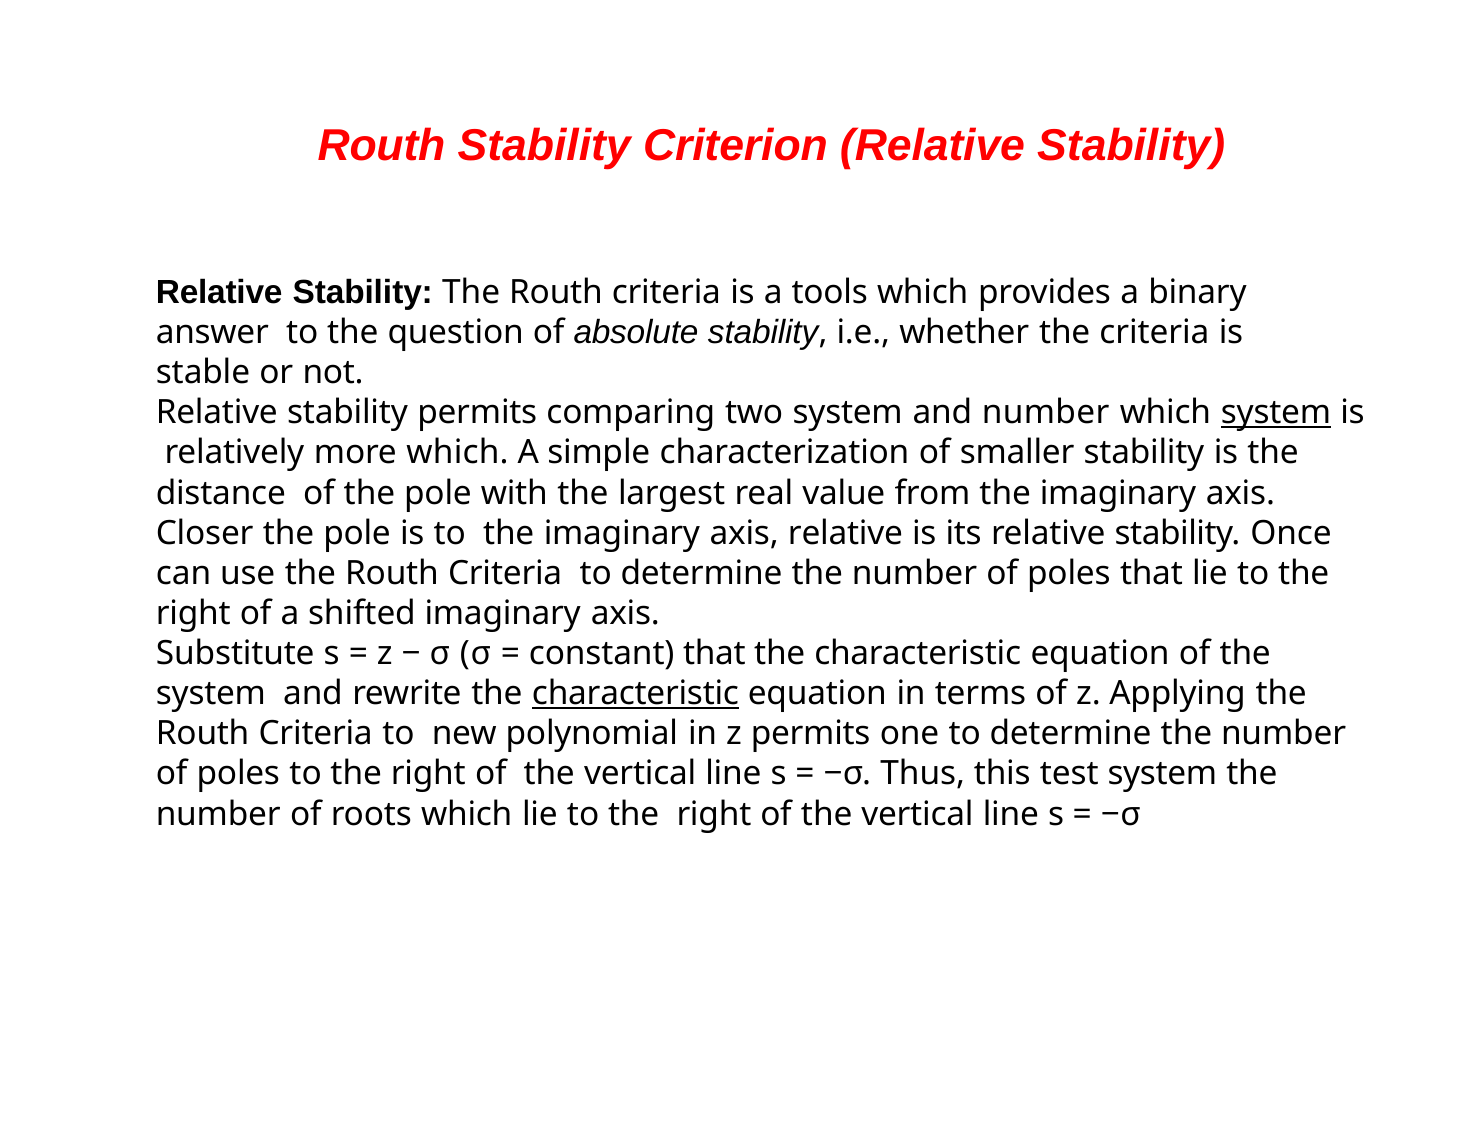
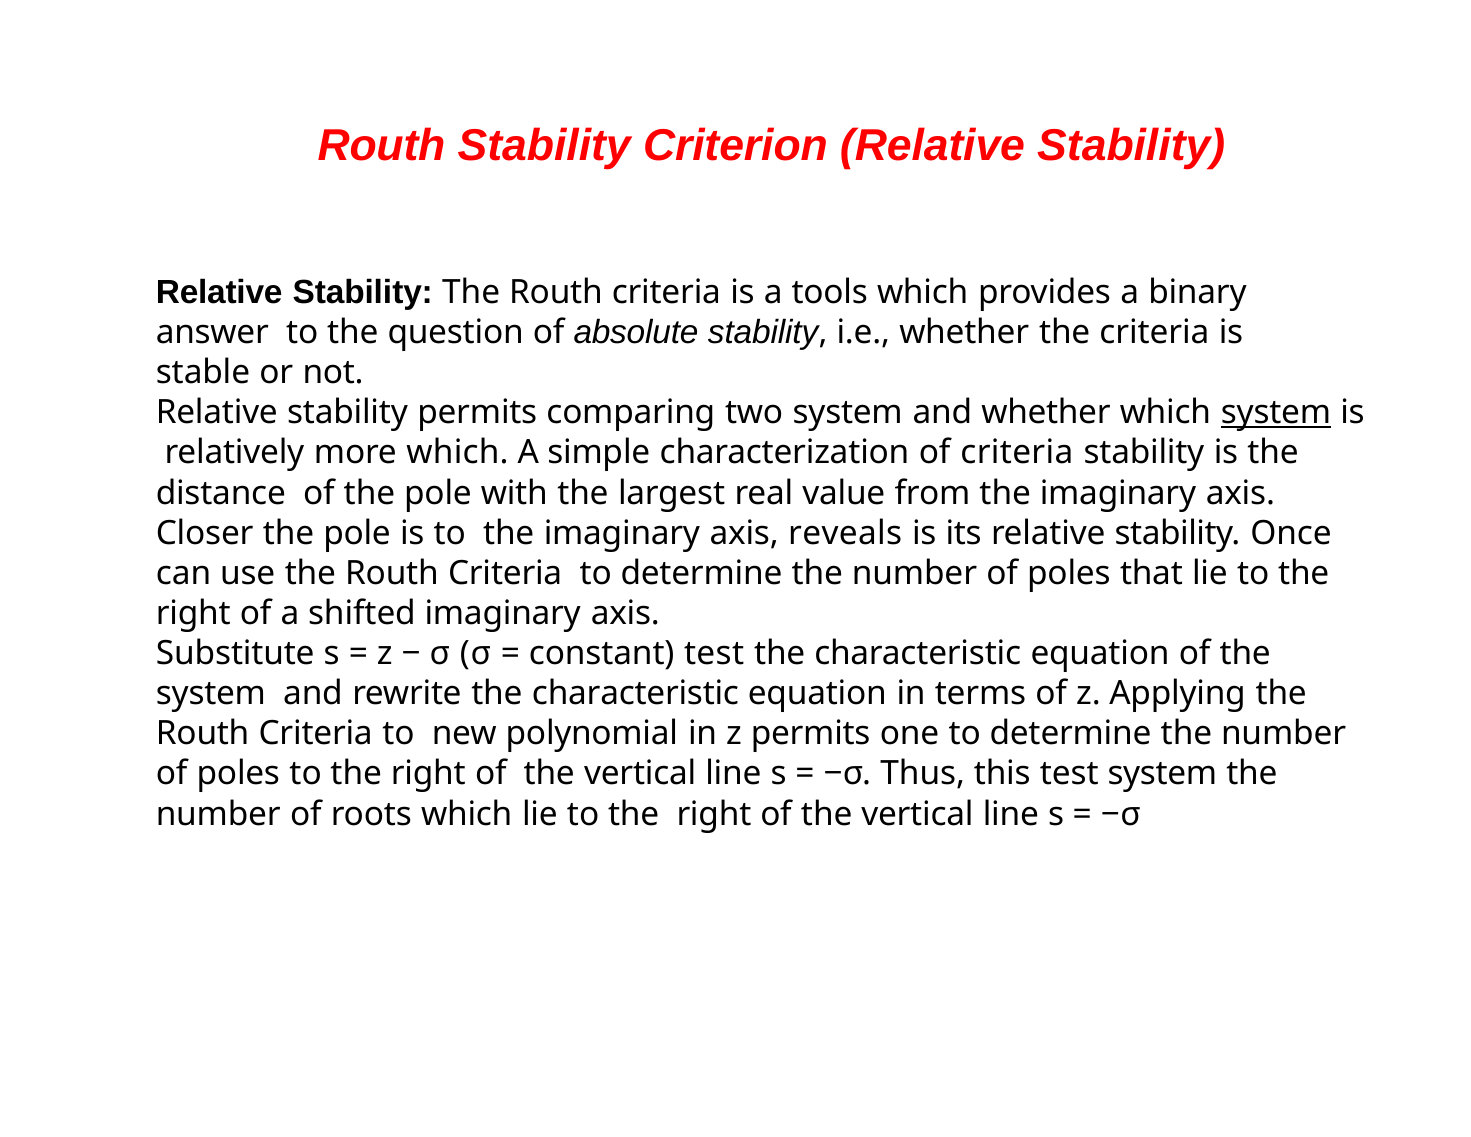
and number: number -> whether (1046, 413)
of smaller: smaller -> criteria (1017, 453)
axis relative: relative -> reveals (845, 533)
constant that: that -> test (714, 653)
characteristic underline: present -> none (635, 693)
